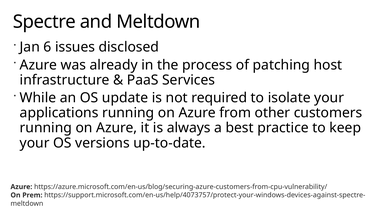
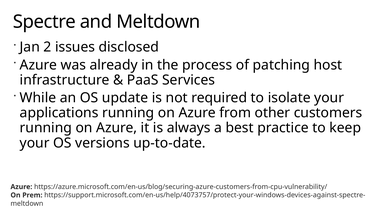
6: 6 -> 2 (47, 47)
